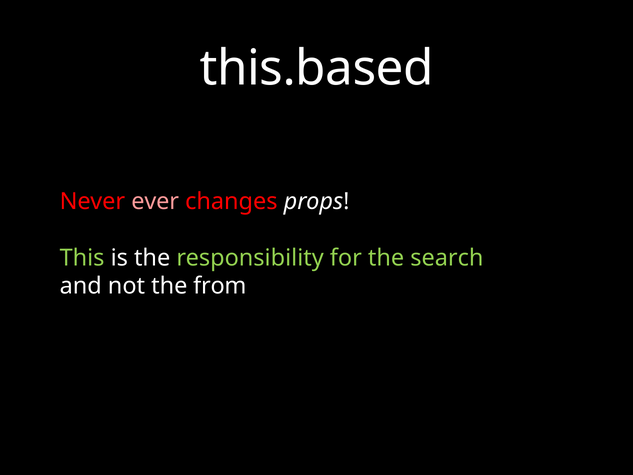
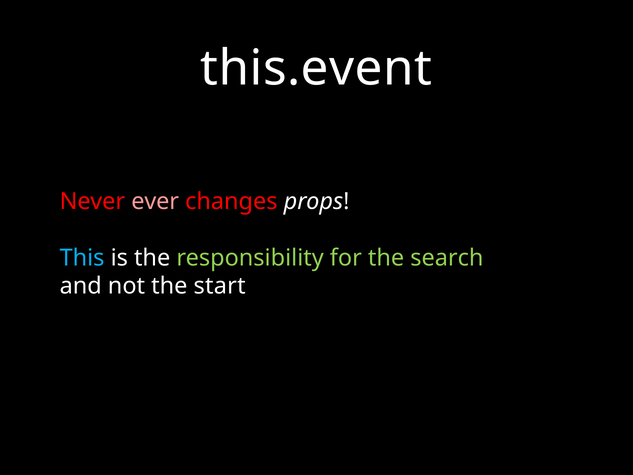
this.based: this.based -> this.event (316, 68)
This colour: light green -> light blue (82, 258)
from: from -> start (220, 286)
